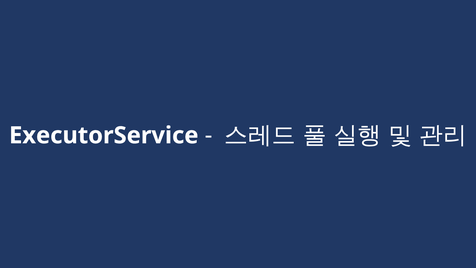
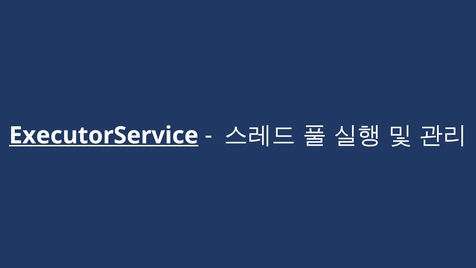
ExecutorService underline: none -> present (104, 135)
